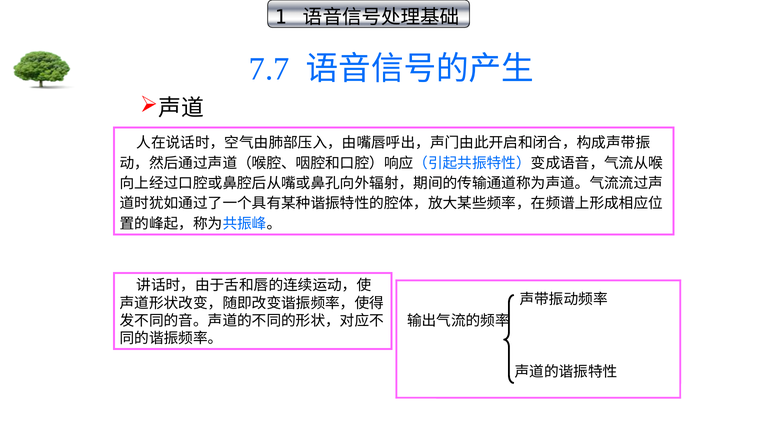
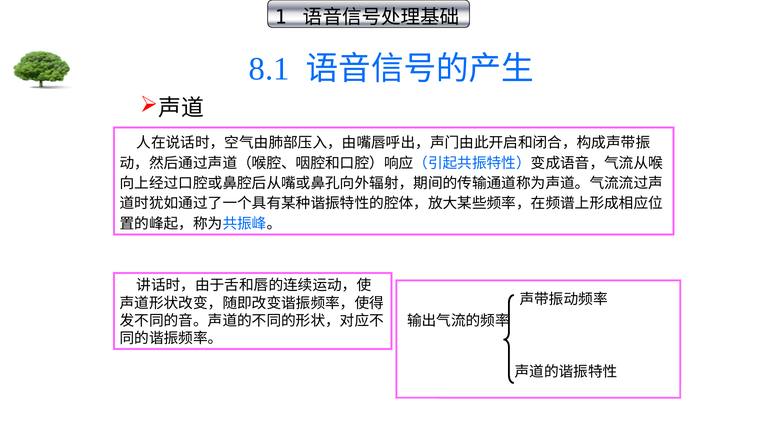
7.7: 7.7 -> 8.1 (269, 69)
